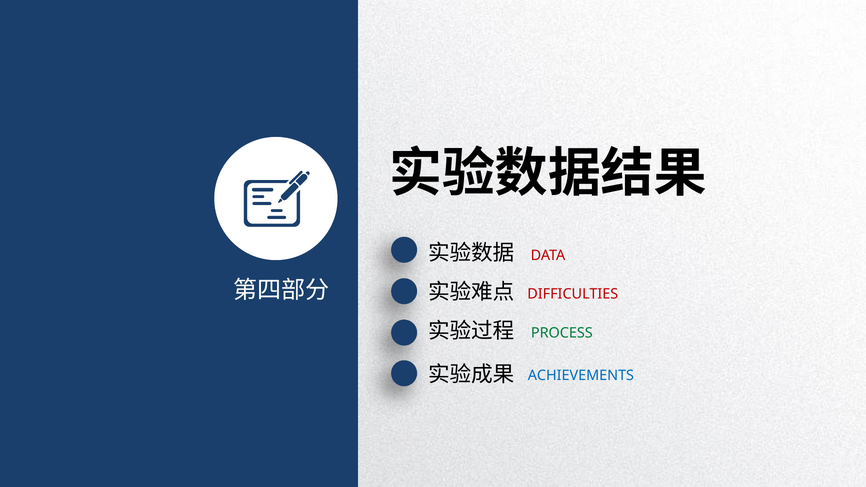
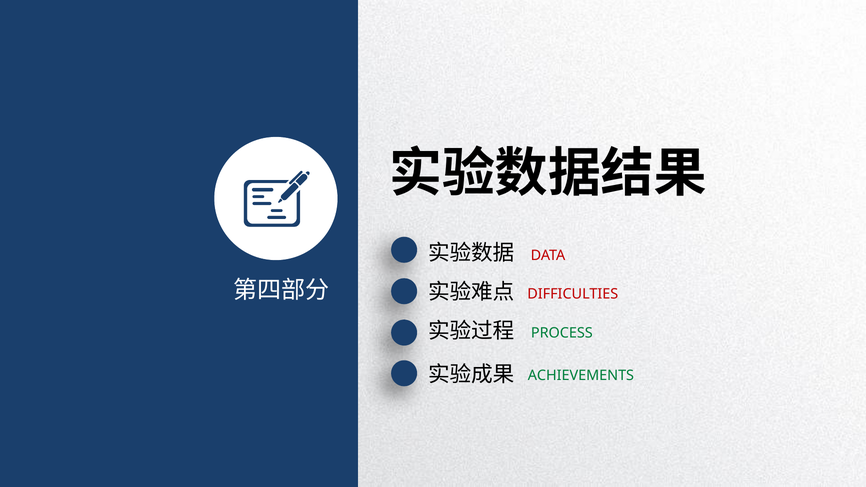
ACHIEVEMENTS colour: blue -> green (581, 375)
